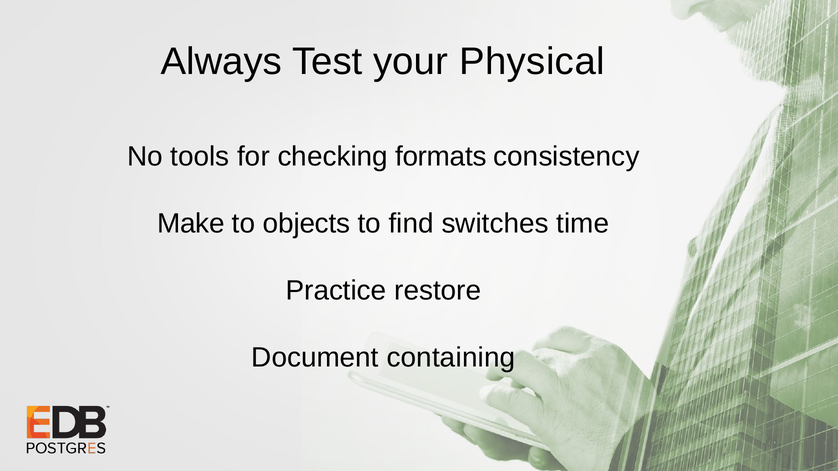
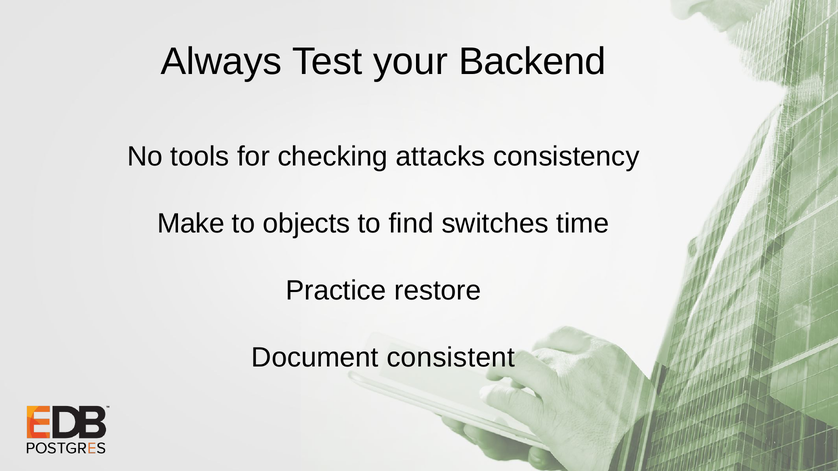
Physical: Physical -> Backend (532, 62)
formats: formats -> attacks (441, 156)
containing: containing -> consistent (451, 358)
